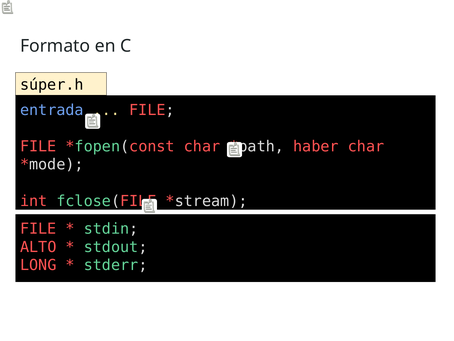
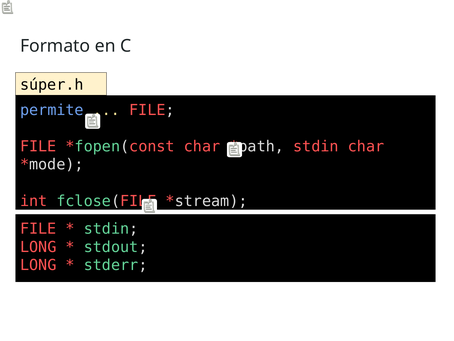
entrada: entrada -> permite (52, 110)
haber: haber -> stdin (316, 146)
ALTO: ALTO -> LONG (38, 247)
